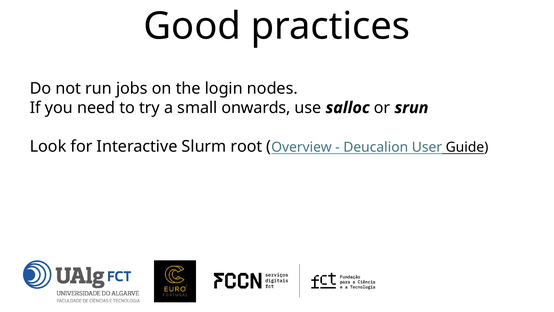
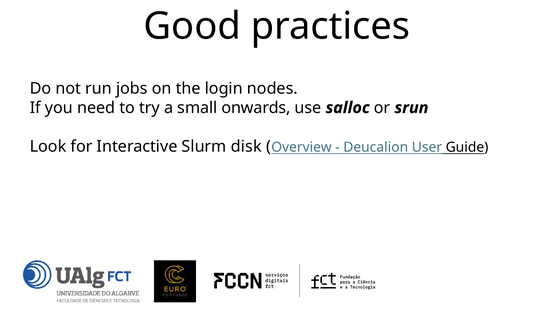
root: root -> disk (246, 146)
